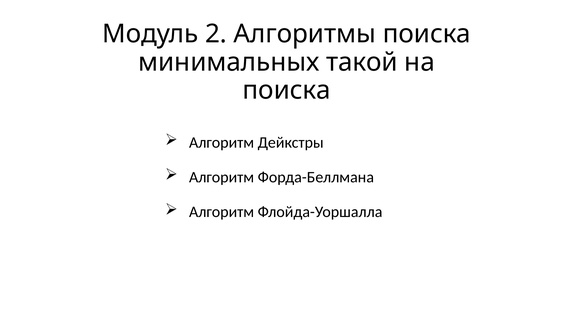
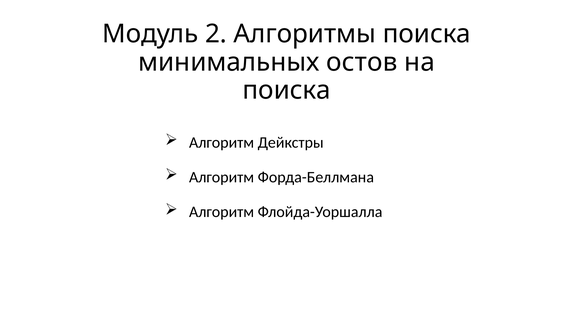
такой: такой -> остов (362, 62)
